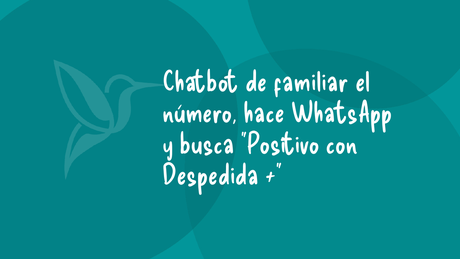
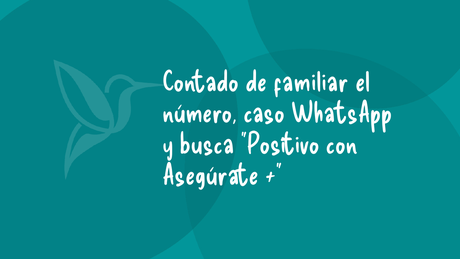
Chatbot: Chatbot -> Contado (201, 82)
hace: hace -> caso (264, 113)
Despedida: Despedida -> Asegúrate (211, 175)
